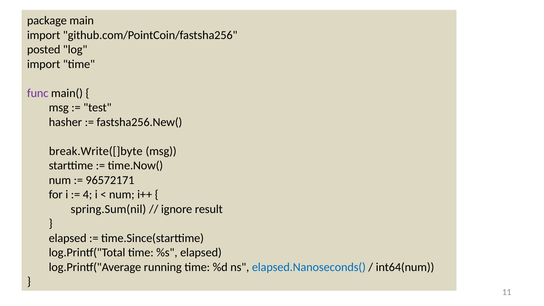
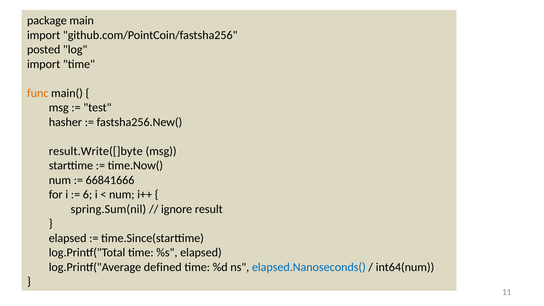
func colour: purple -> orange (38, 93)
break.Write([]byte: break.Write([]byte -> result.Write([]byte (96, 151)
96572171: 96572171 -> 66841666 (110, 180)
4: 4 -> 6 (87, 195)
running: running -> defined (163, 267)
